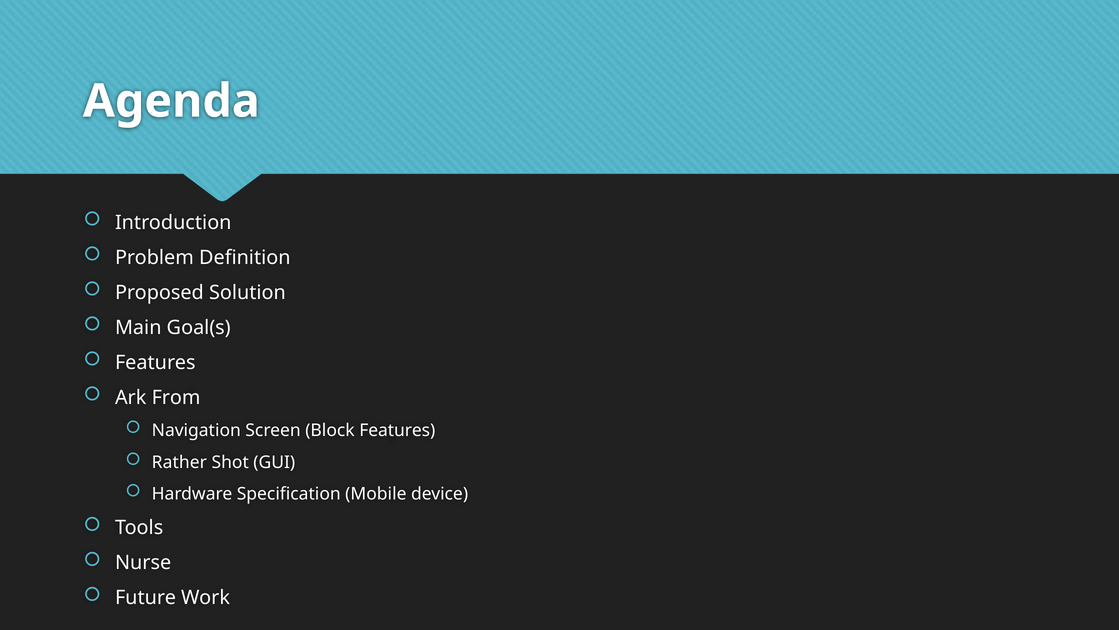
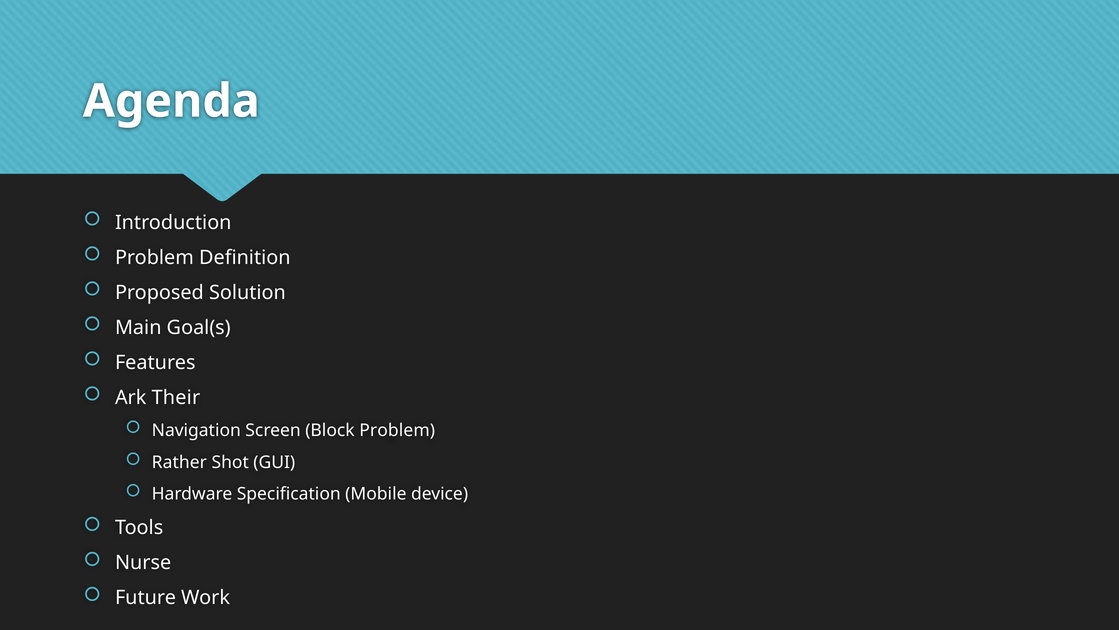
From: From -> Their (176, 397)
Block Features: Features -> Problem (397, 430)
